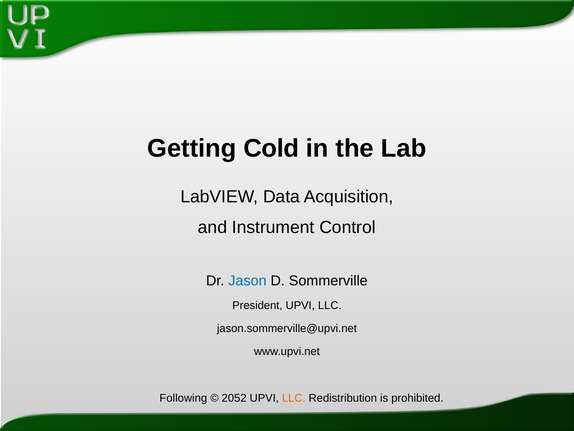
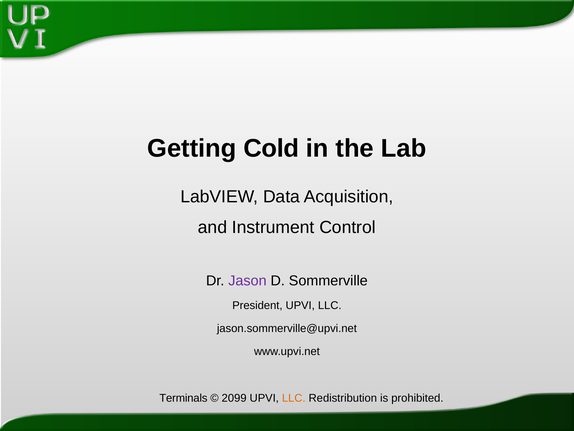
Jason colour: blue -> purple (247, 281)
Following: Following -> Terminals (183, 398)
2052: 2052 -> 2099 (234, 398)
